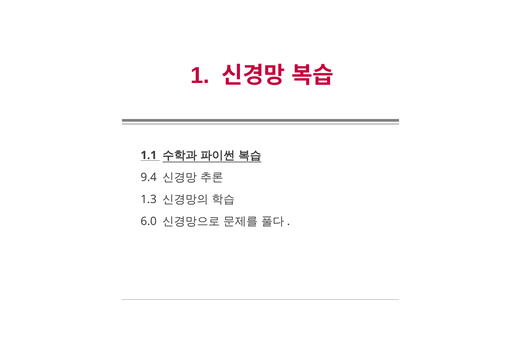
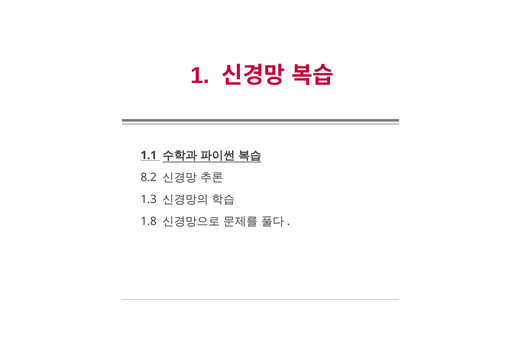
9.4: 9.4 -> 8.2 (149, 177)
6.0: 6.0 -> 1.8 (149, 221)
